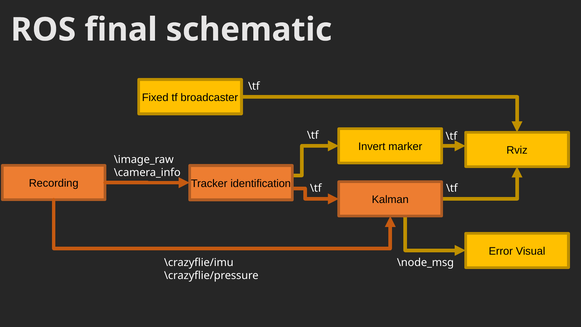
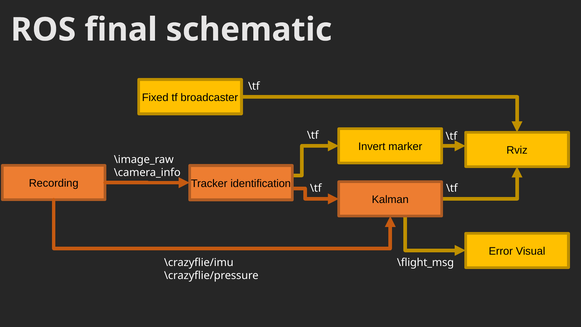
\node_msg: \node_msg -> \flight_msg (425, 262)
